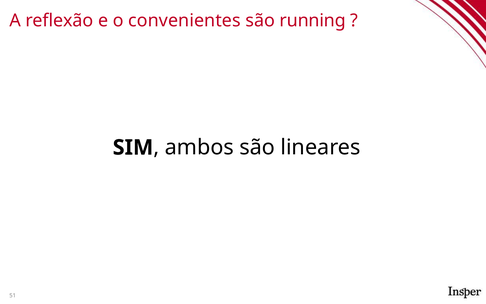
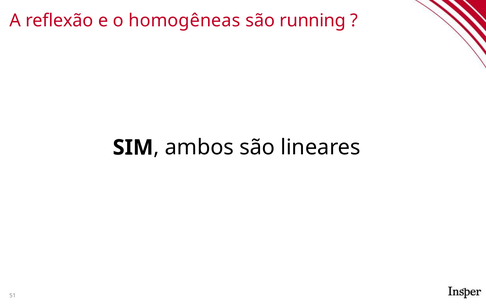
convenientes: convenientes -> homogêneas (184, 20)
